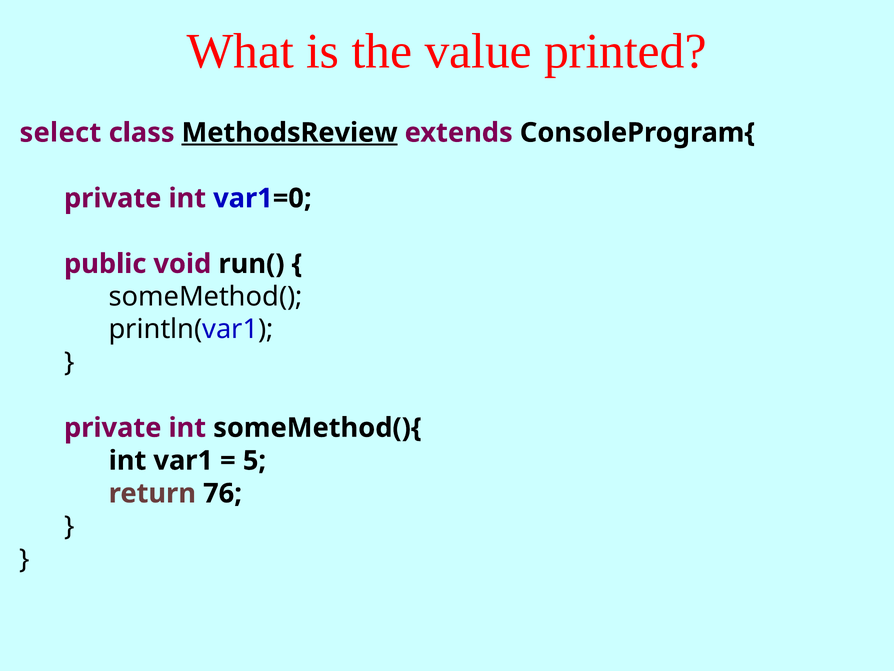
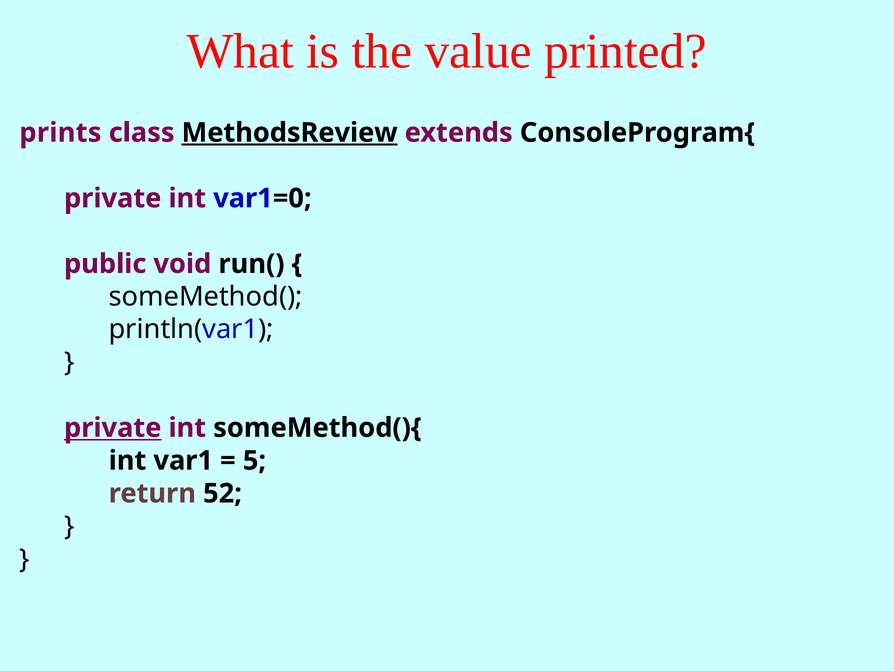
select: select -> prints (60, 133)
private underline: none -> present (113, 428)
76: 76 -> 52 (223, 493)
